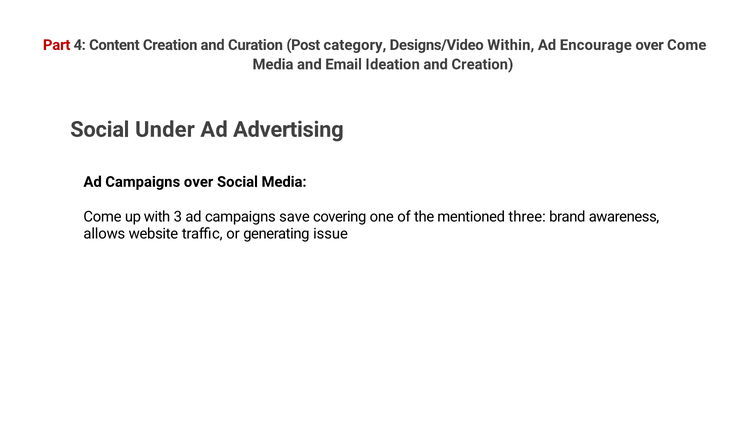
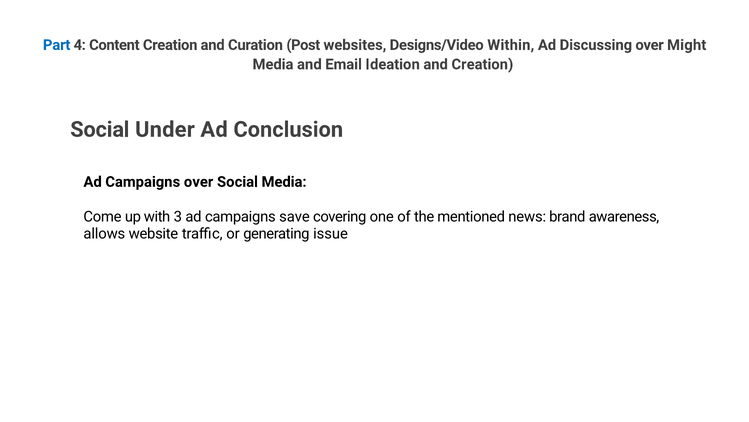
Part colour: red -> blue (57, 45)
category: category -> websites (355, 45)
Encourage: Encourage -> Discussing (596, 45)
over Come: Come -> Might (687, 45)
Advertising: Advertising -> Conclusion (288, 129)
three: three -> news (527, 216)
